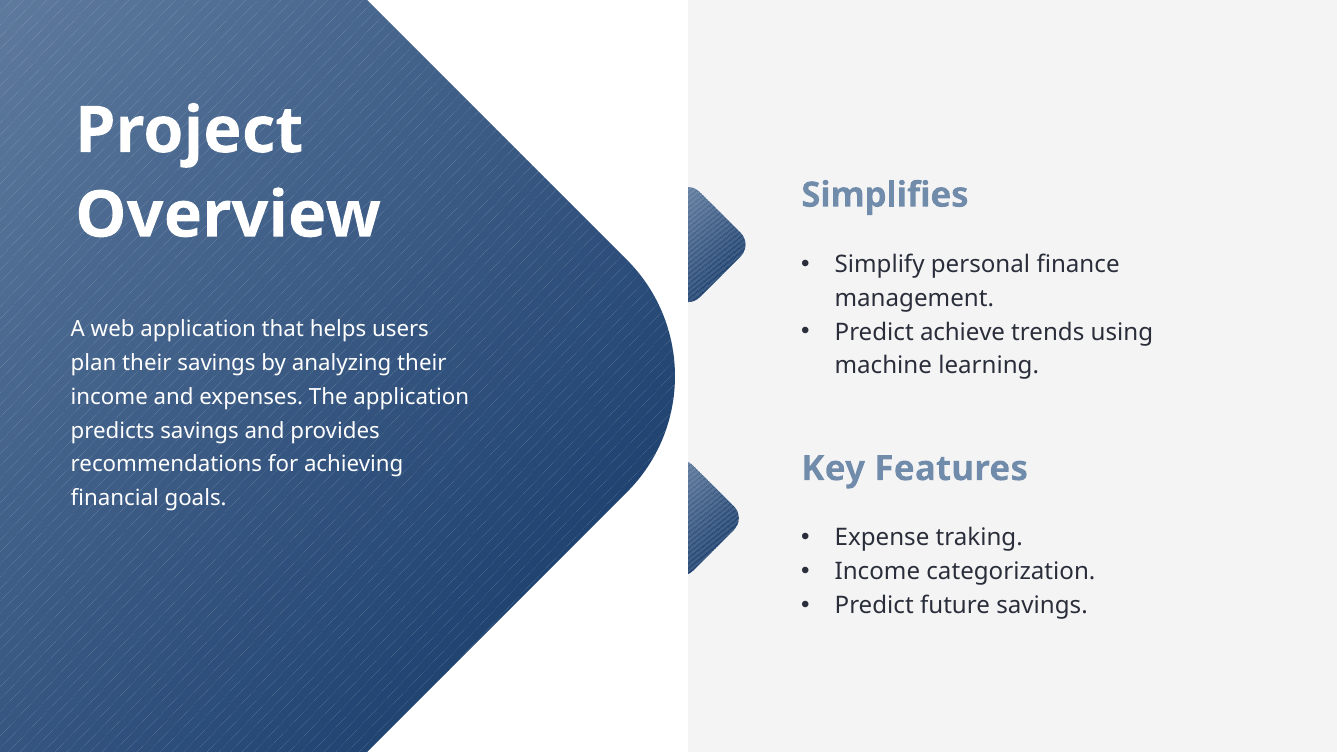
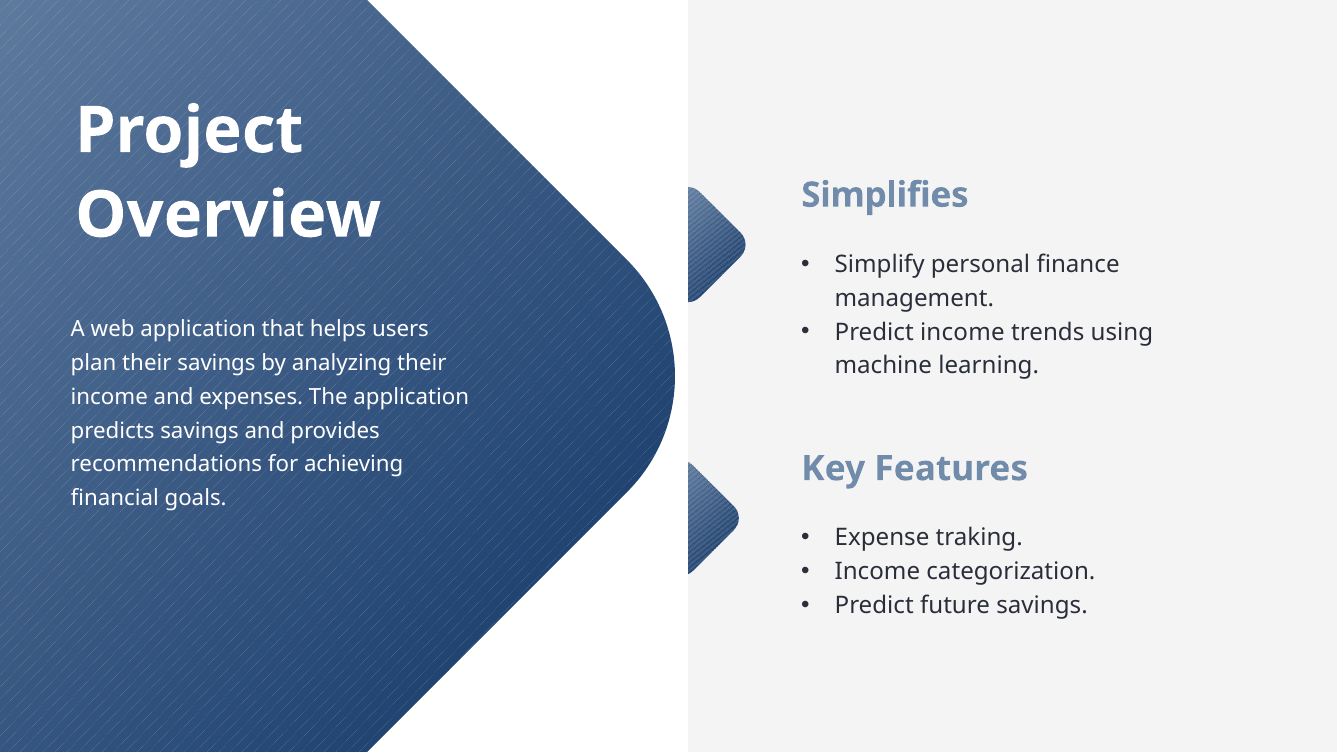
Predict achieve: achieve -> income (962, 332)
